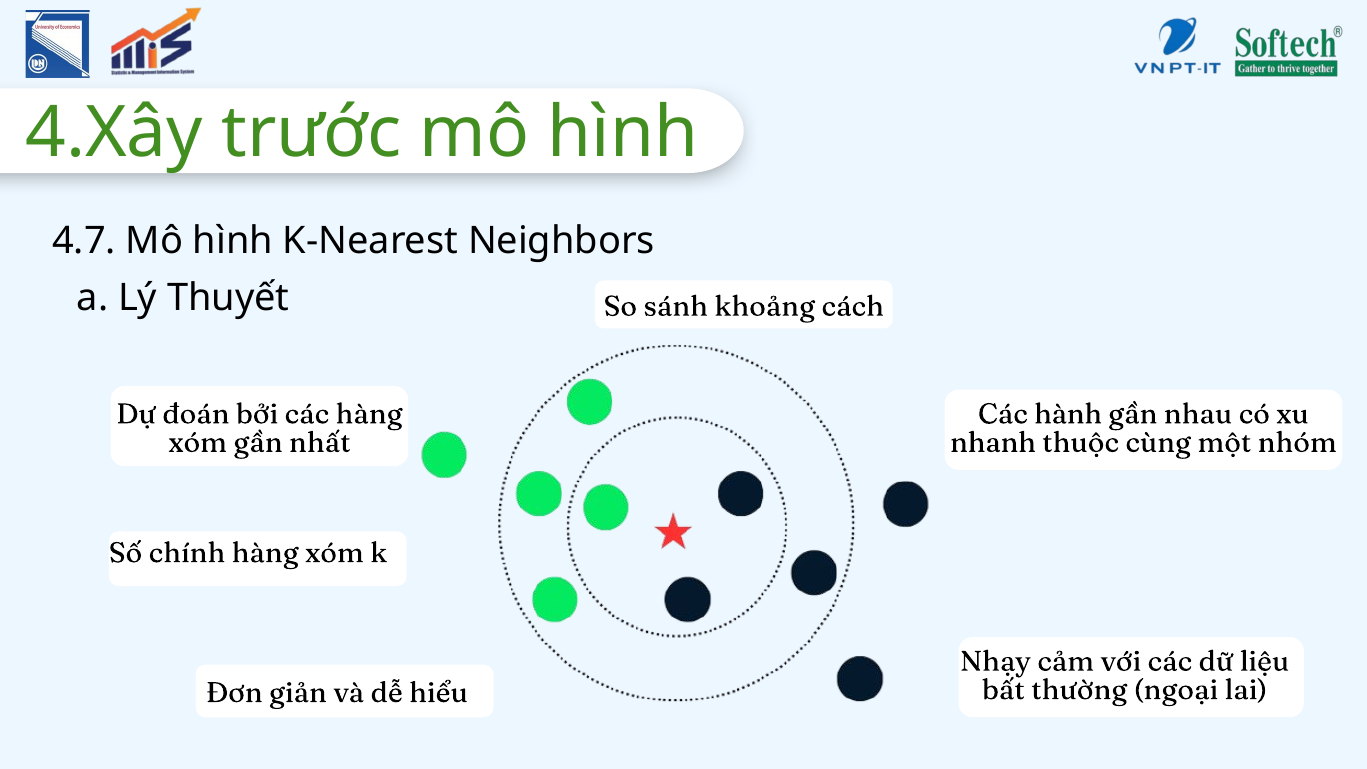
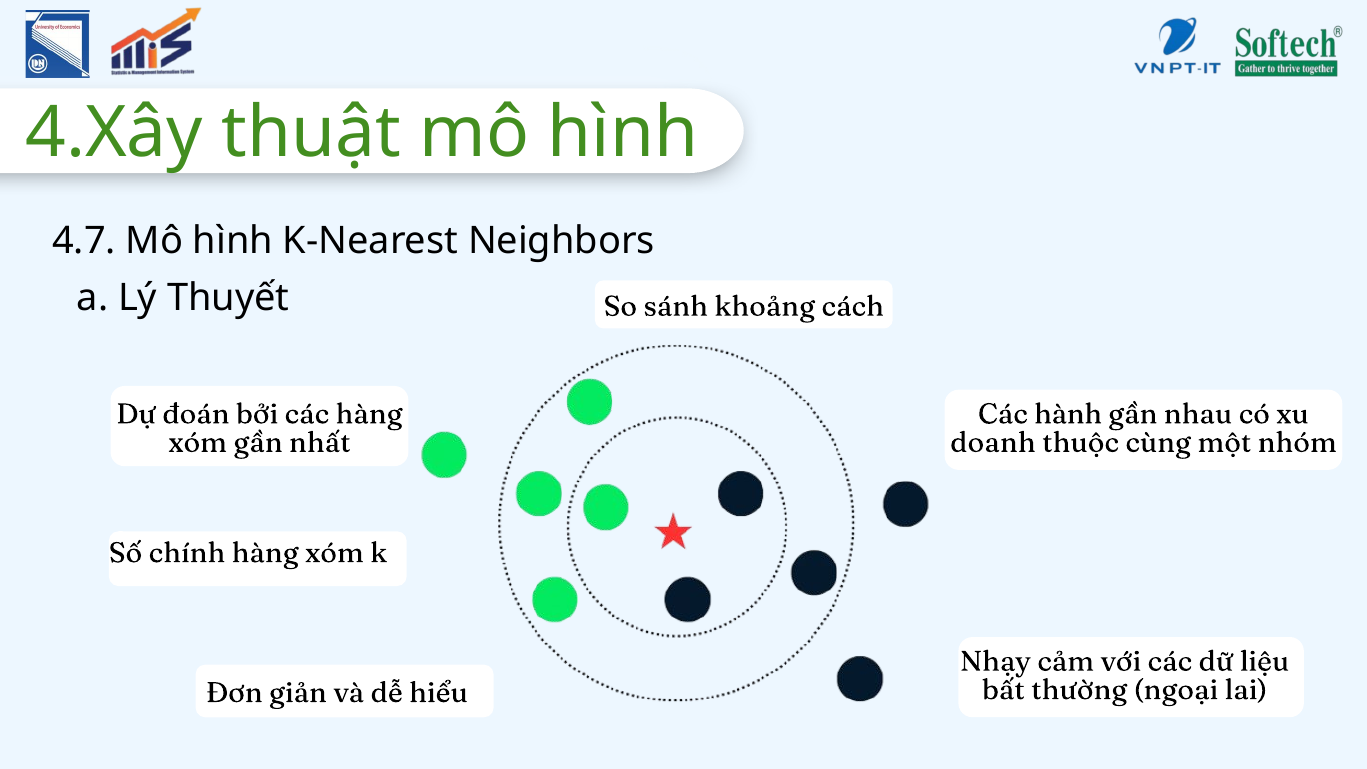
trước: trước -> thuật (311, 133)
nhanh: nhanh -> doanh (993, 442)
